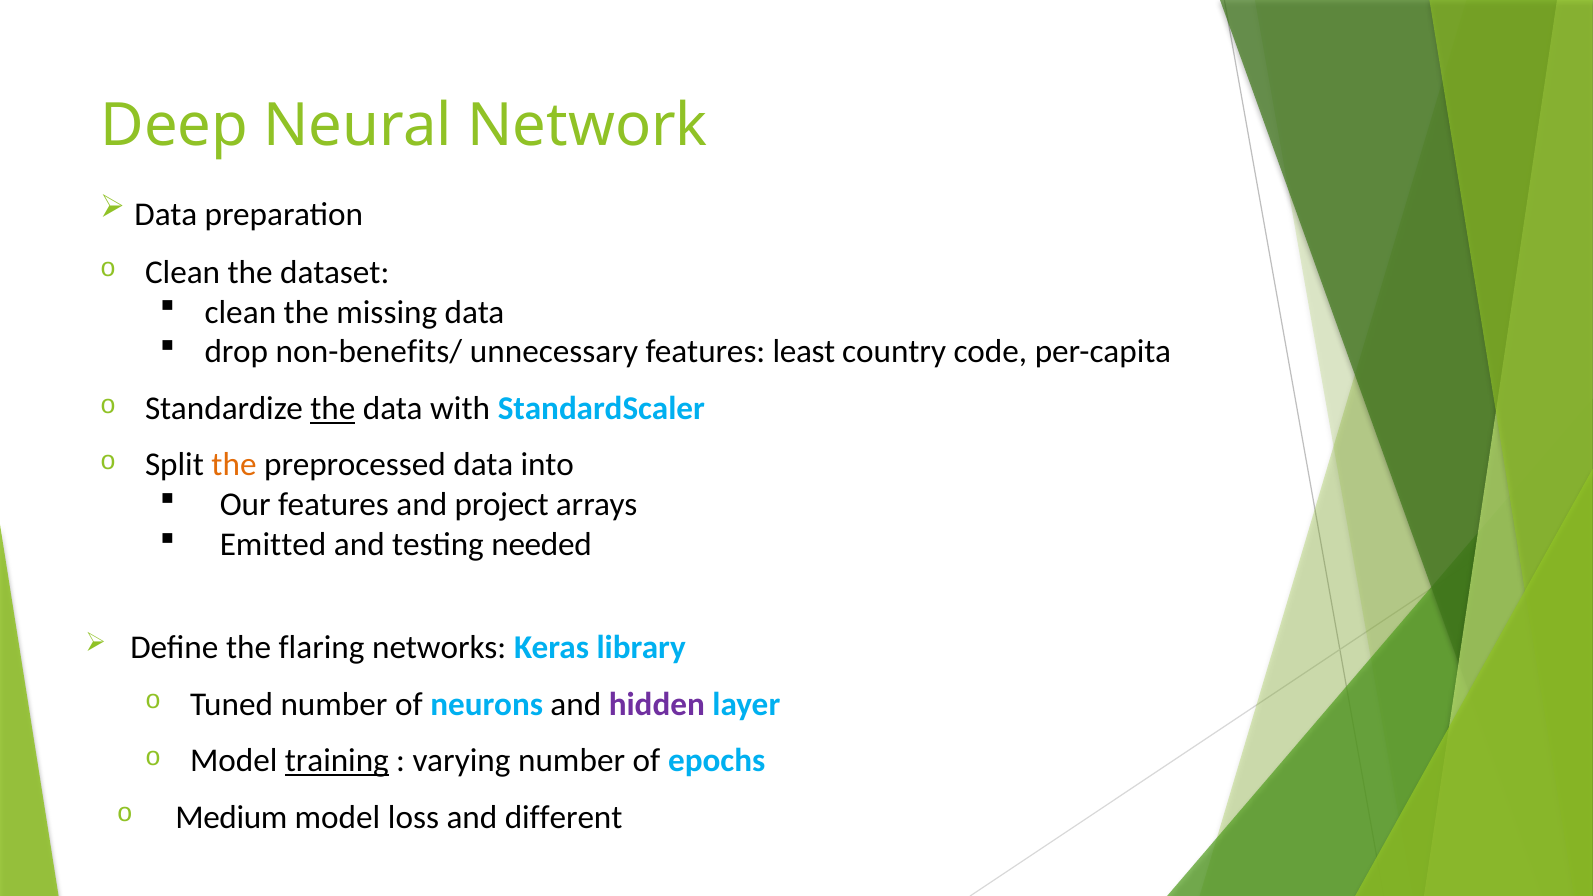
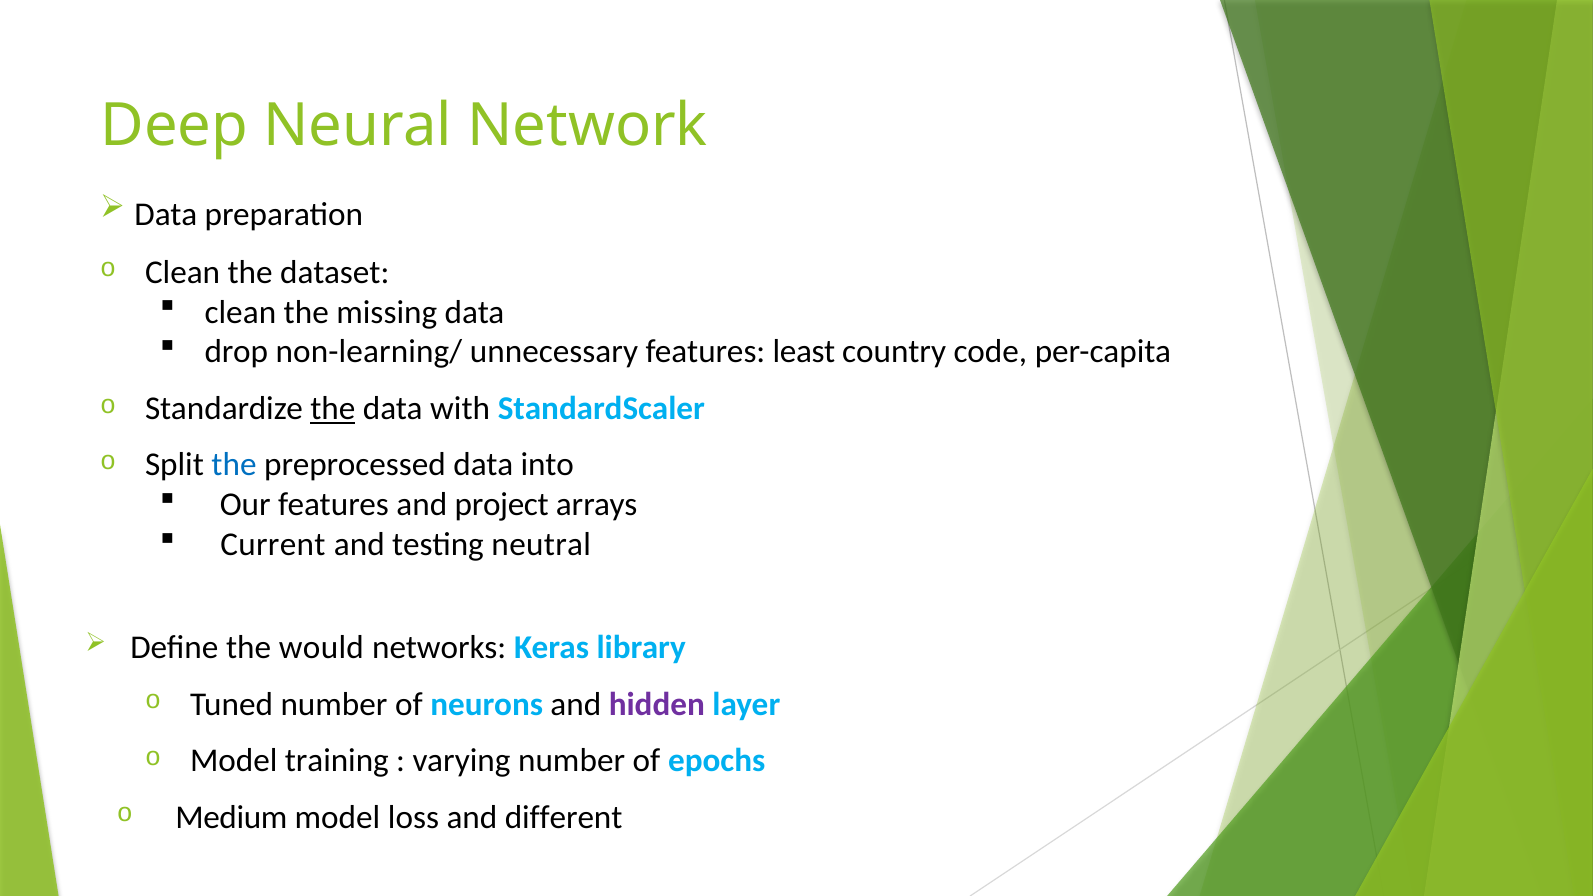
non-benefits/: non-benefits/ -> non-learning/ (369, 352)
the colour: orange -> blue (234, 465)
Emitted: Emitted -> Current (273, 545)
needed: needed -> neutral (541, 545)
flaring: flaring -> would (321, 648)
training underline: present -> none (337, 761)
